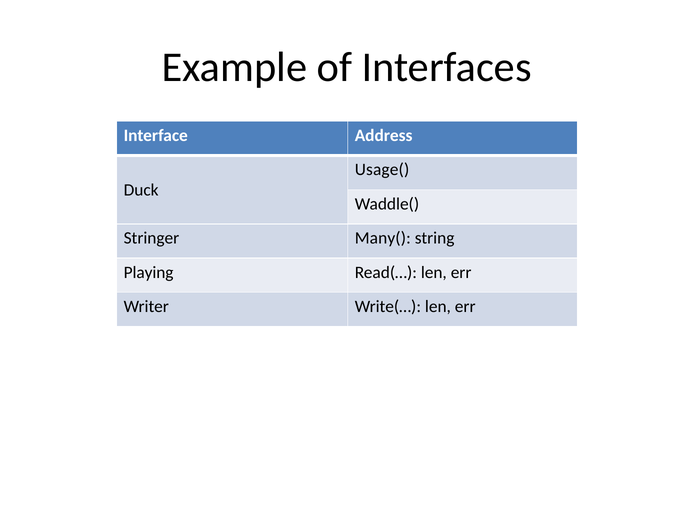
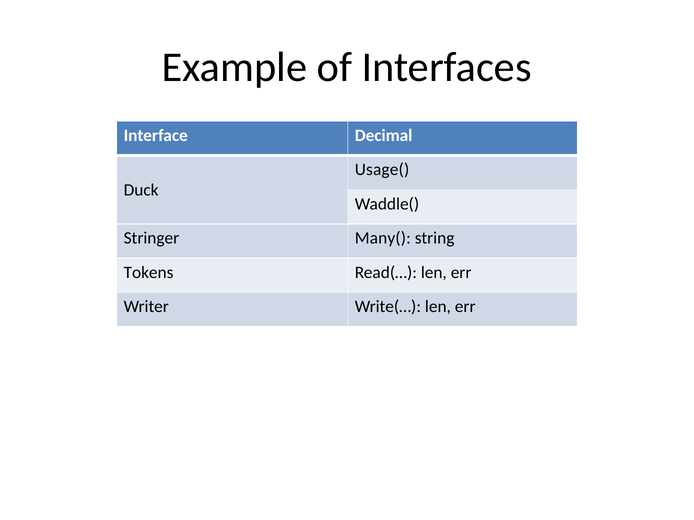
Address: Address -> Decimal (384, 136)
Playing: Playing -> Tokens (149, 273)
